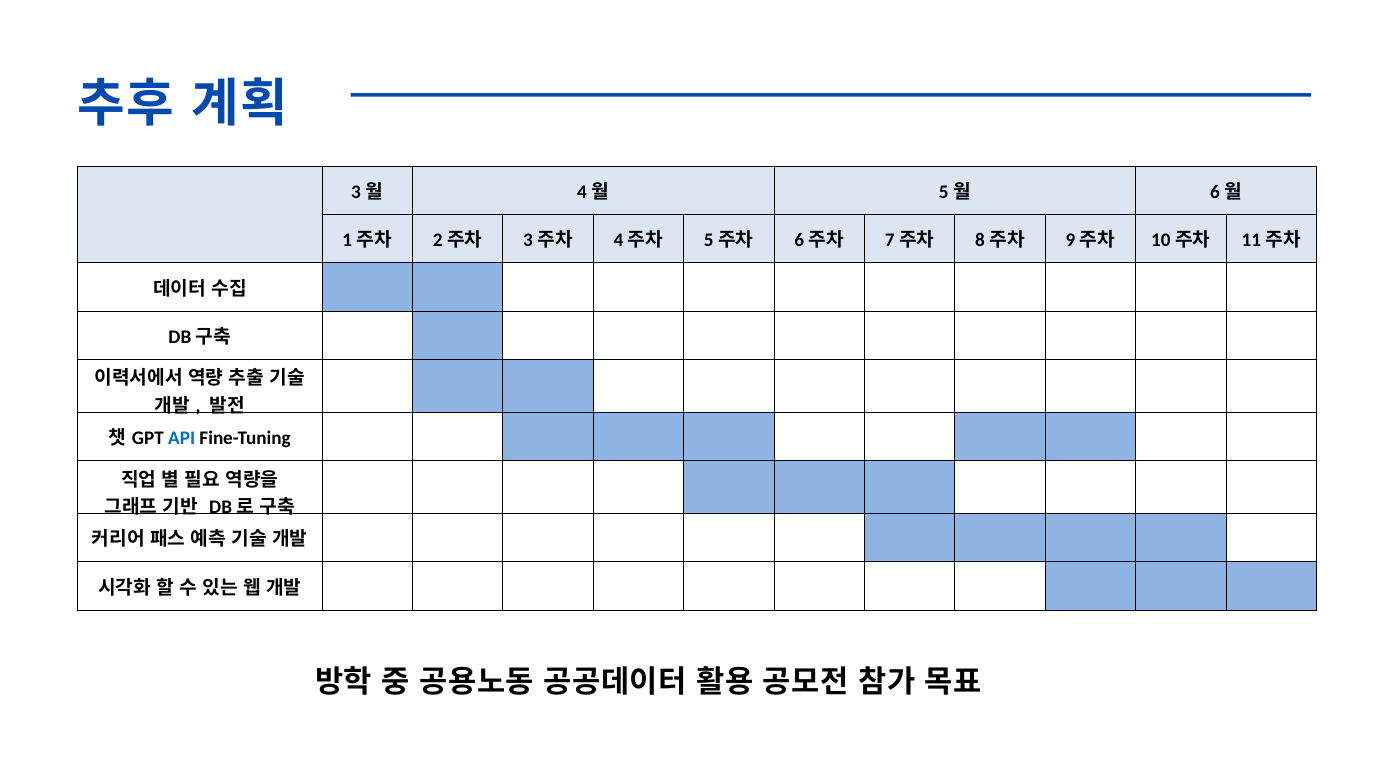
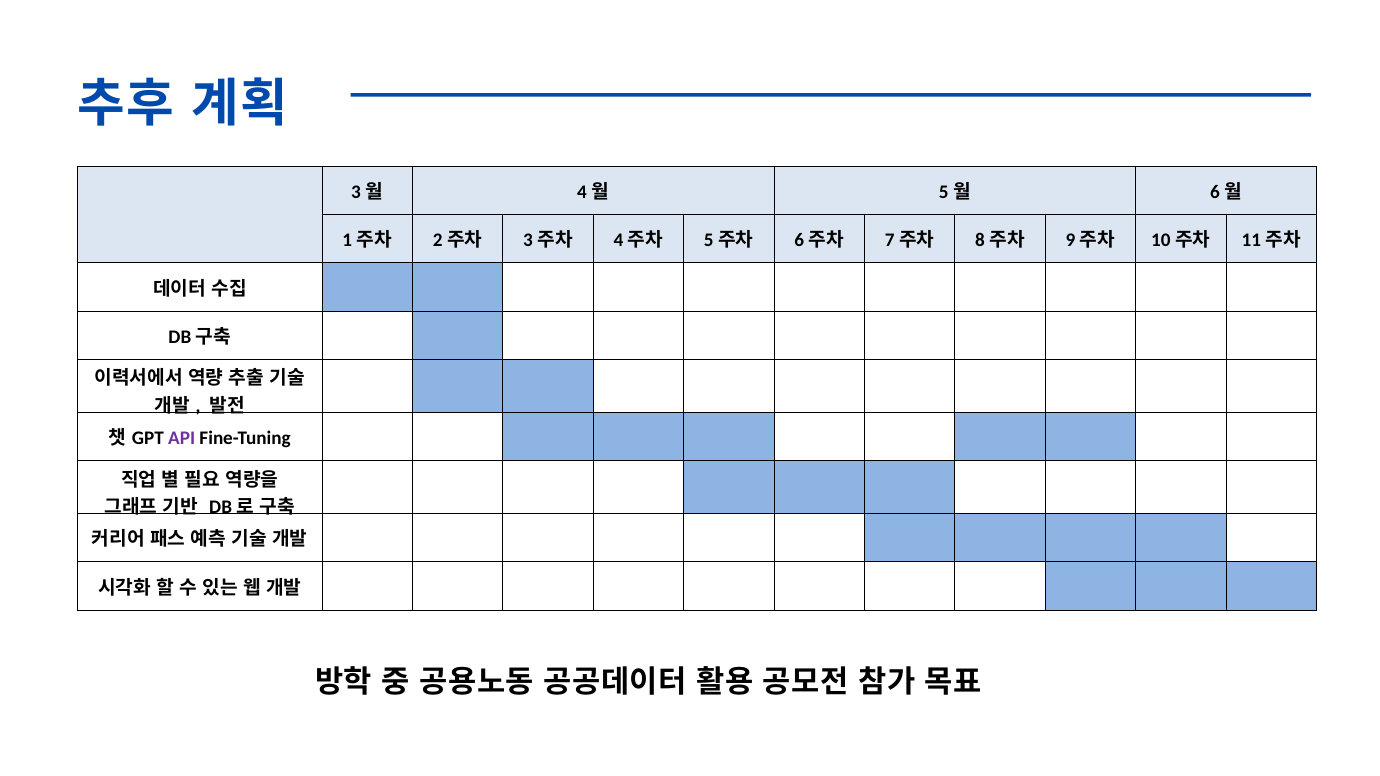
API colour: blue -> purple (182, 439)
